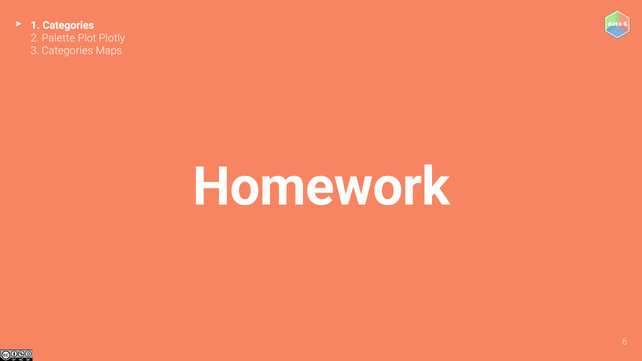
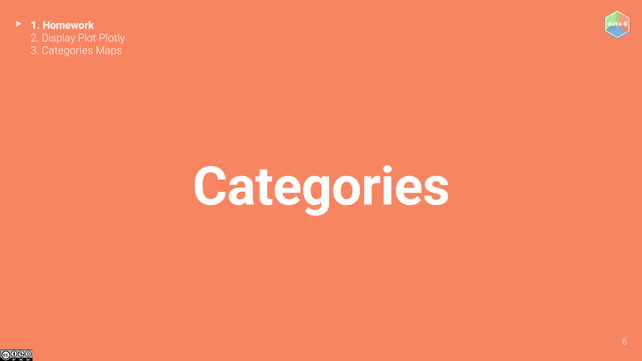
1 Categories: Categories -> Homework (68, 25)
Palette: Palette -> Display (58, 38)
Homework: Homework -> Categories (321, 187)
